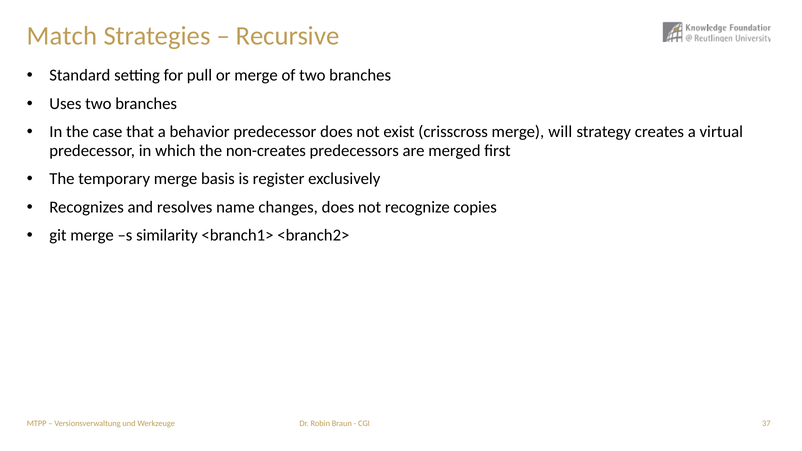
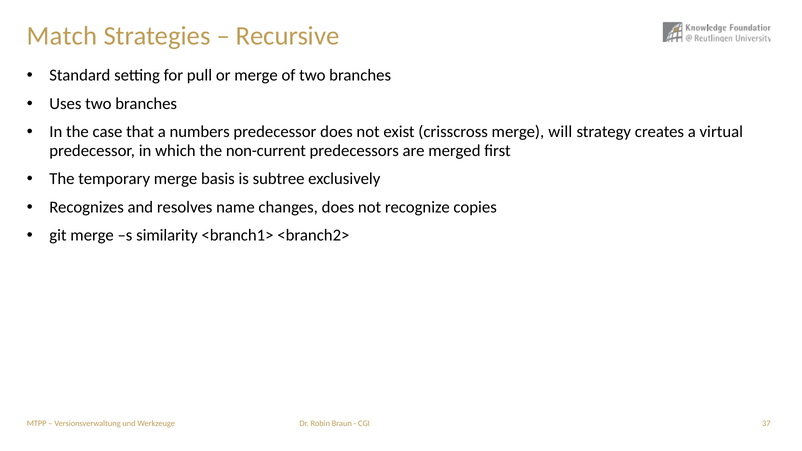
behavior: behavior -> numbers (200, 132)
non-creates: non-creates -> non-current (266, 151)
register: register -> subtree (279, 179)
